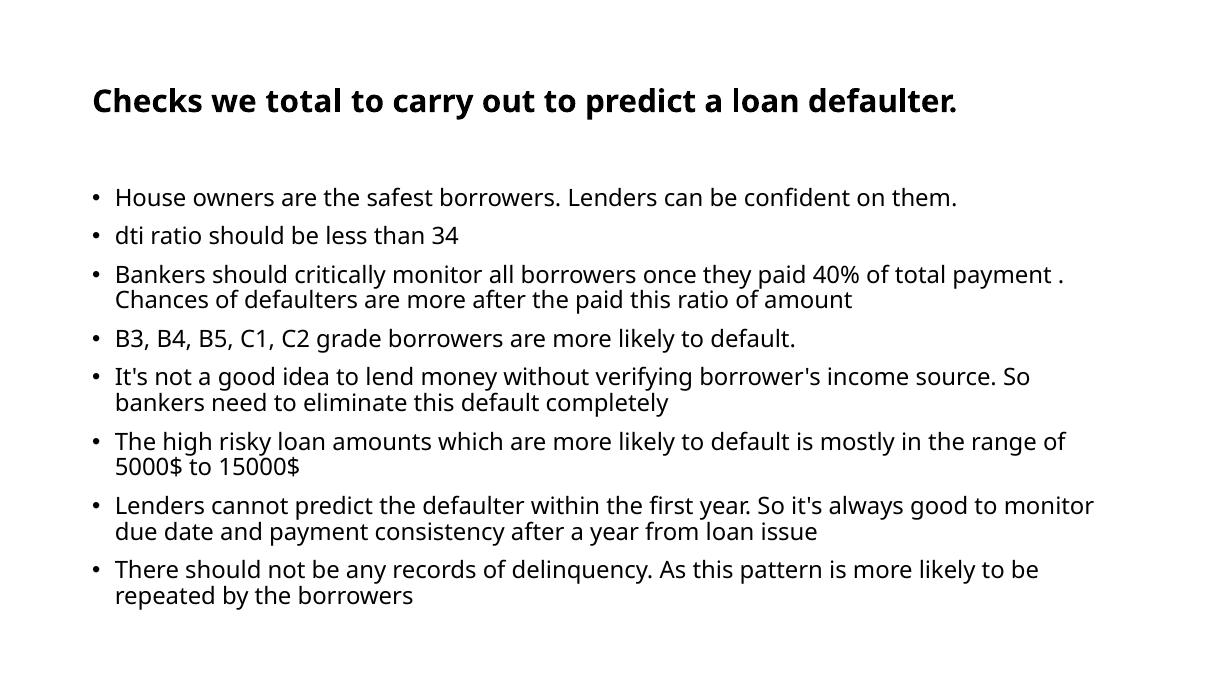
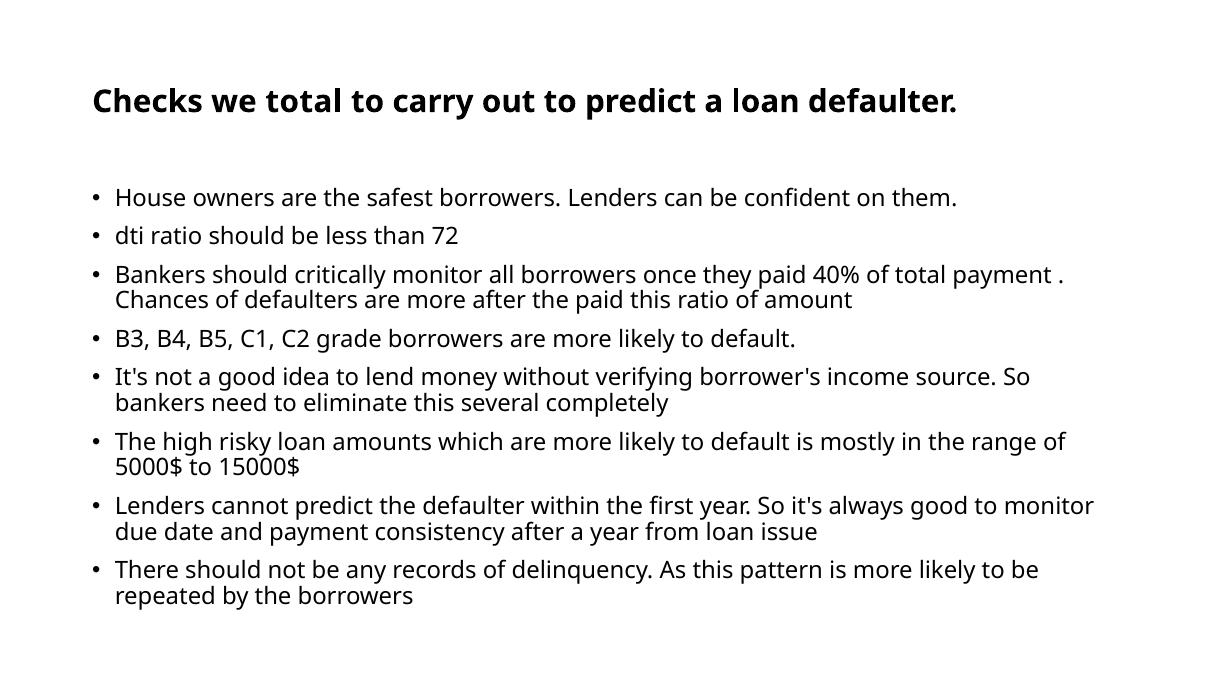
34: 34 -> 72 (445, 237)
this default: default -> several (500, 404)
